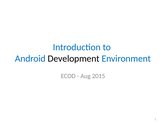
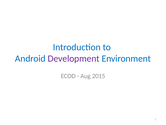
Development colour: black -> purple (74, 58)
